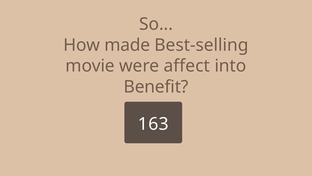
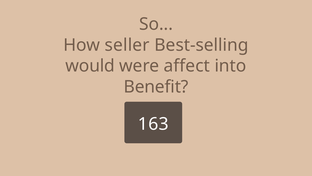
made: made -> seller (127, 45)
movie: movie -> would (90, 66)
